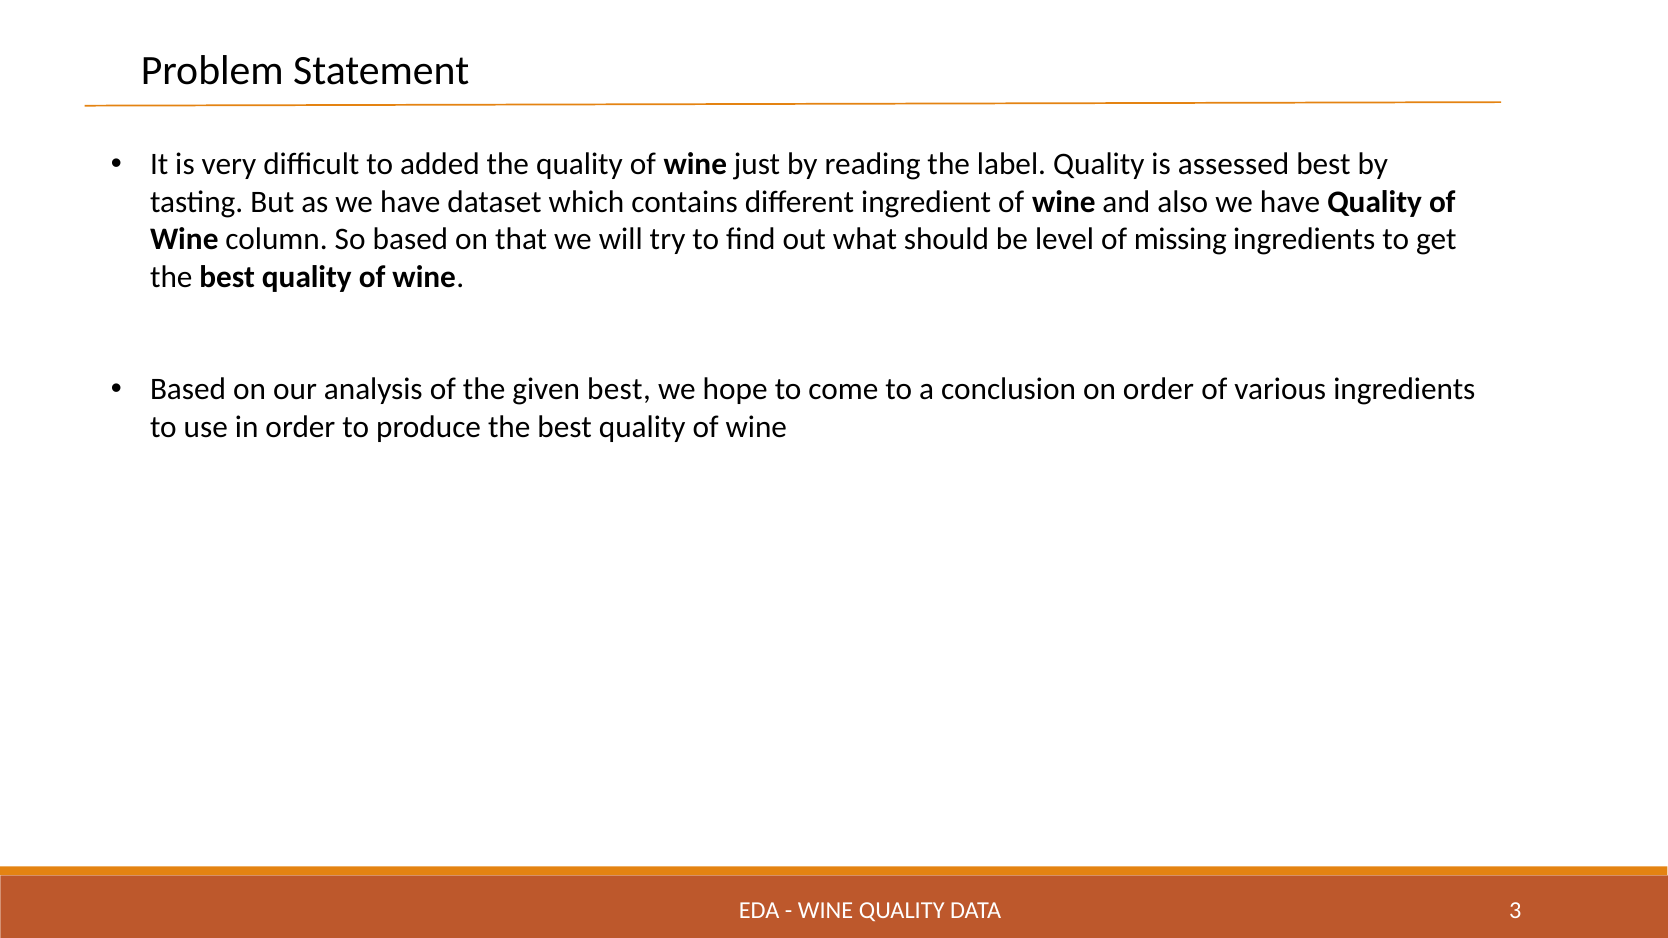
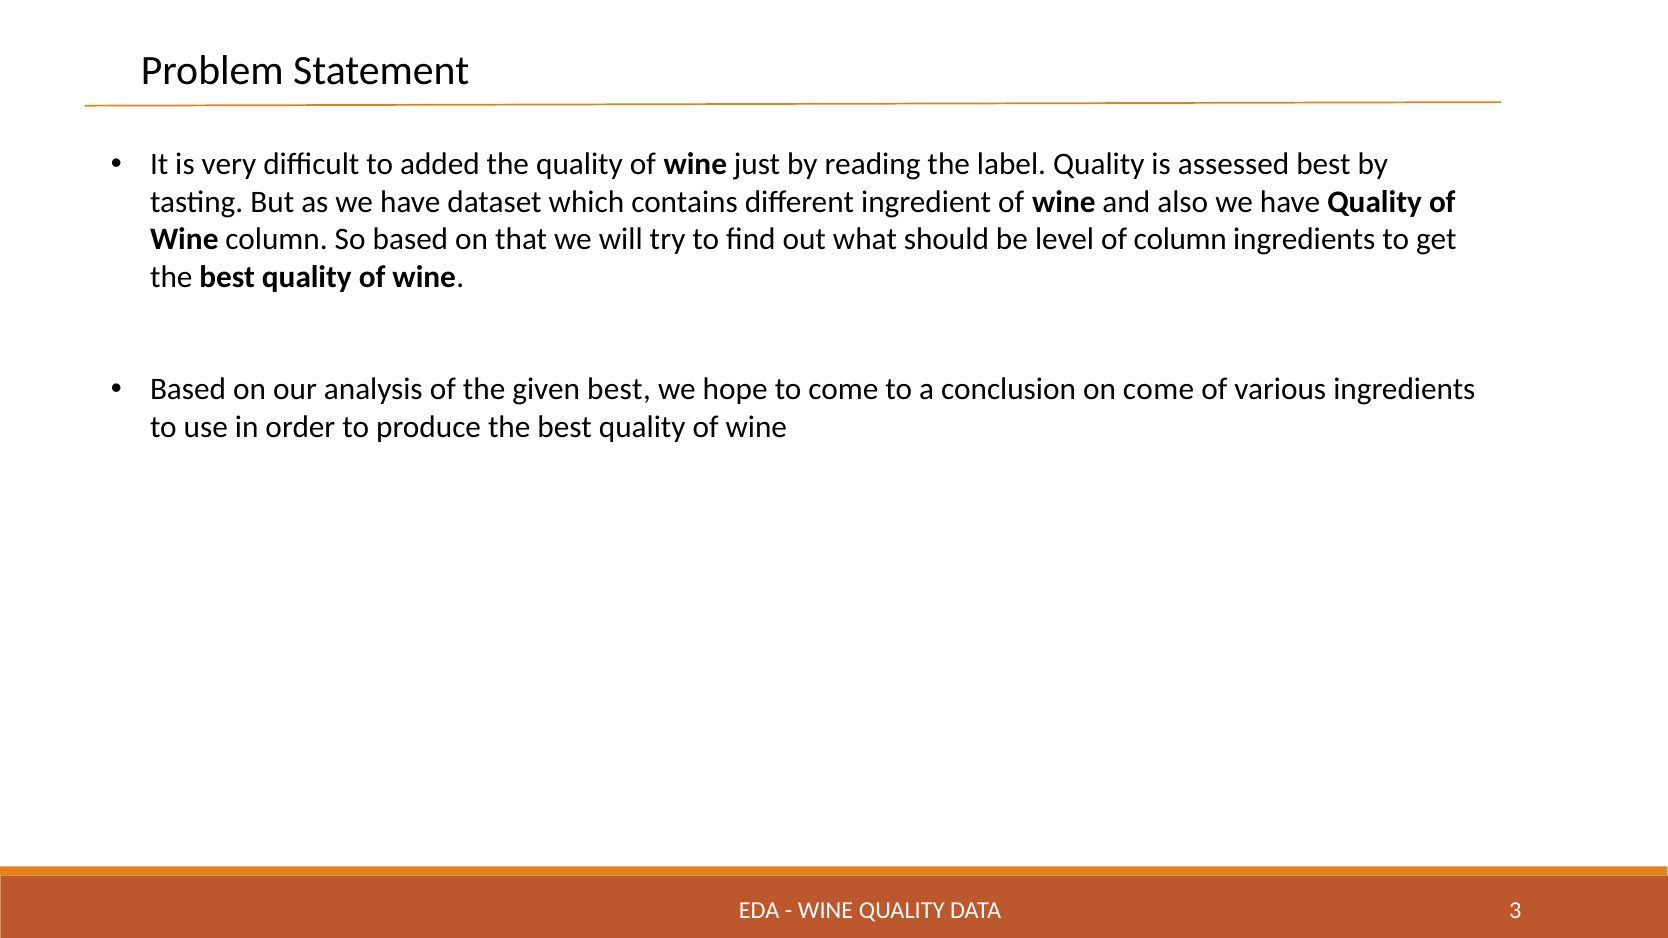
of missing: missing -> column (1180, 240)
on order: order -> come (1159, 390)
